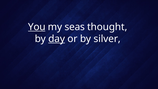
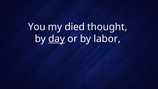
You underline: present -> none (37, 27)
seas: seas -> died (75, 27)
silver: silver -> labor (107, 39)
